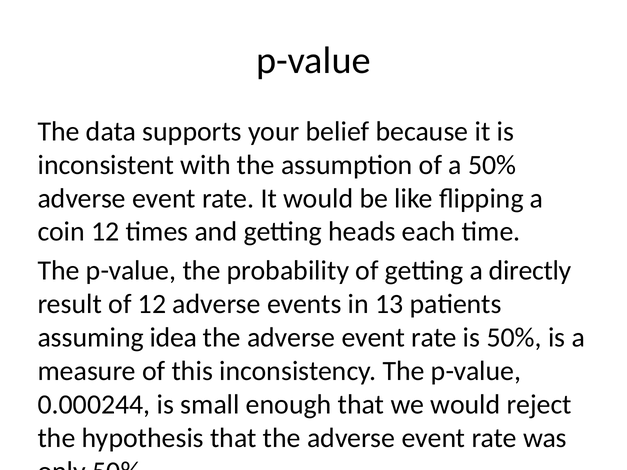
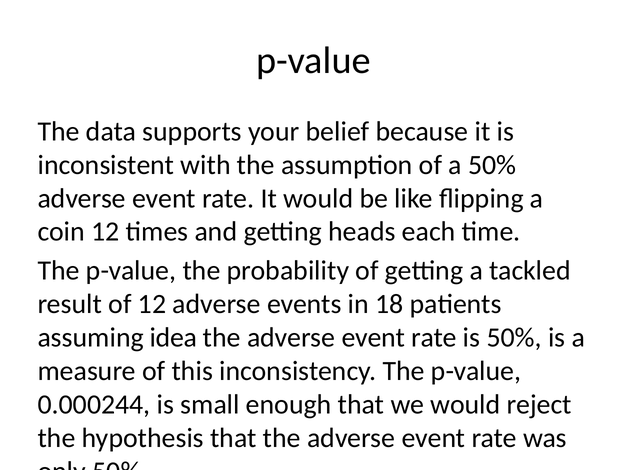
directly: directly -> tackled (530, 271)
13: 13 -> 18 (389, 304)
